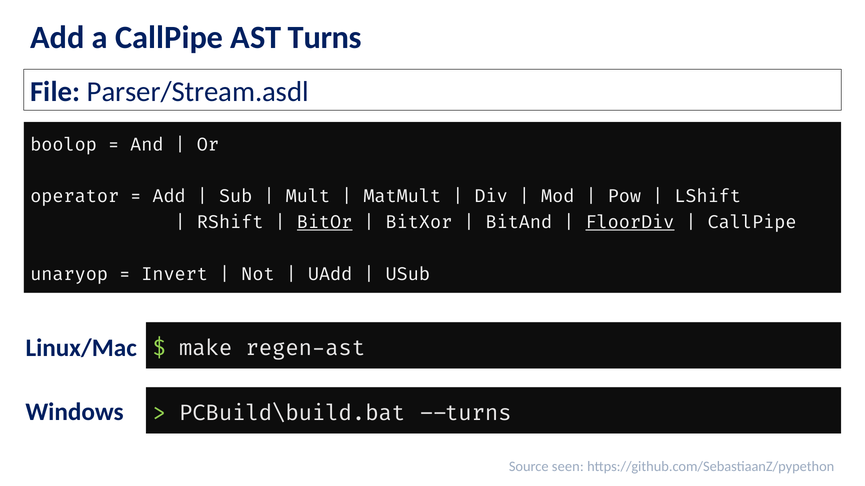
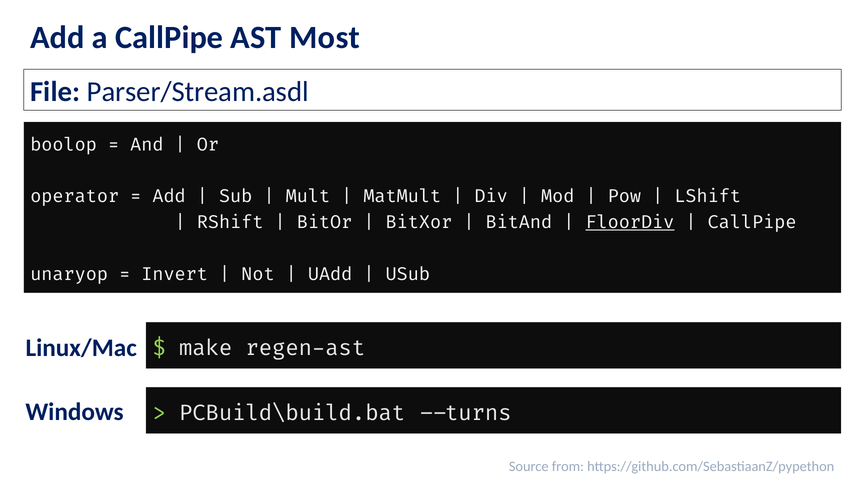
Turns: Turns -> Most (325, 37)
BitOr underline: present -> none (325, 223)
seen: seen -> from (568, 467)
